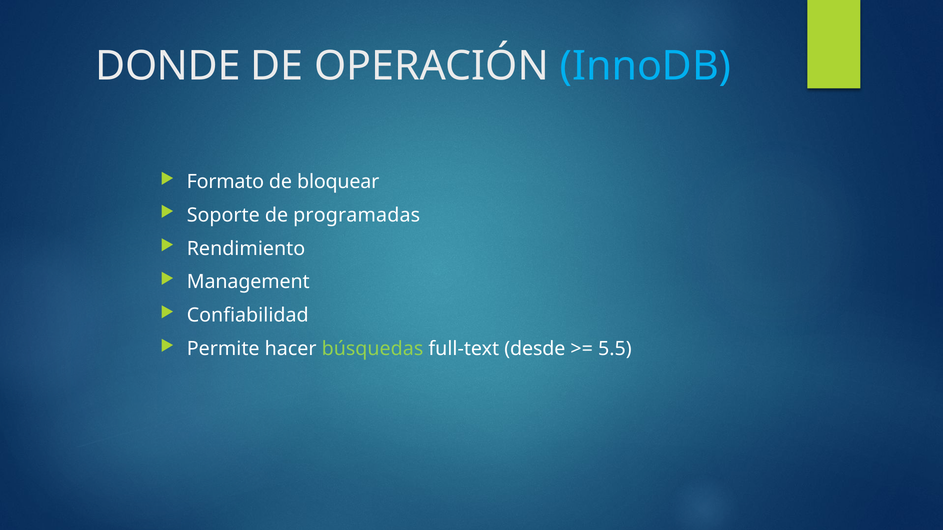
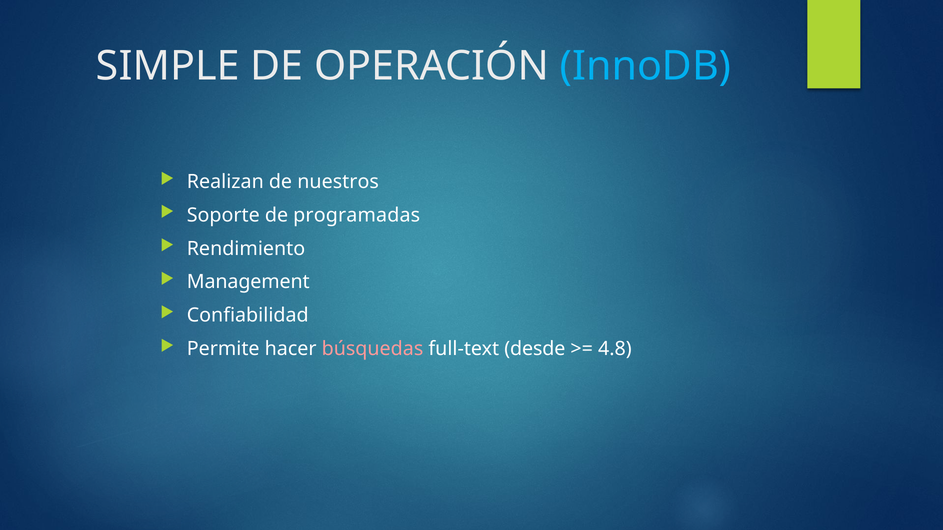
DONDE: DONDE -> SIMPLE (168, 66)
Formato: Formato -> Realizan (225, 182)
bloquear: bloquear -> nuestros (338, 182)
búsquedas colour: light green -> pink (372, 349)
5.5: 5.5 -> 4.8 (615, 349)
